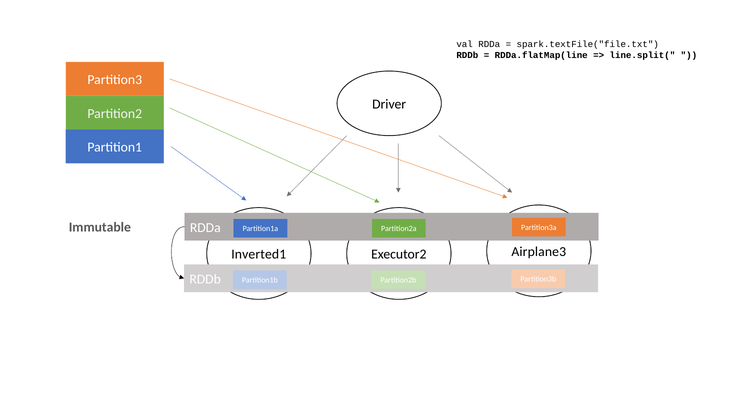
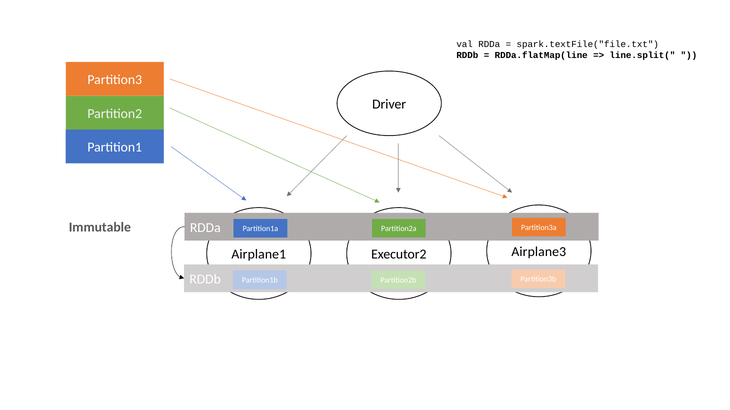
Inverted1: Inverted1 -> Airplane1 (259, 255)
